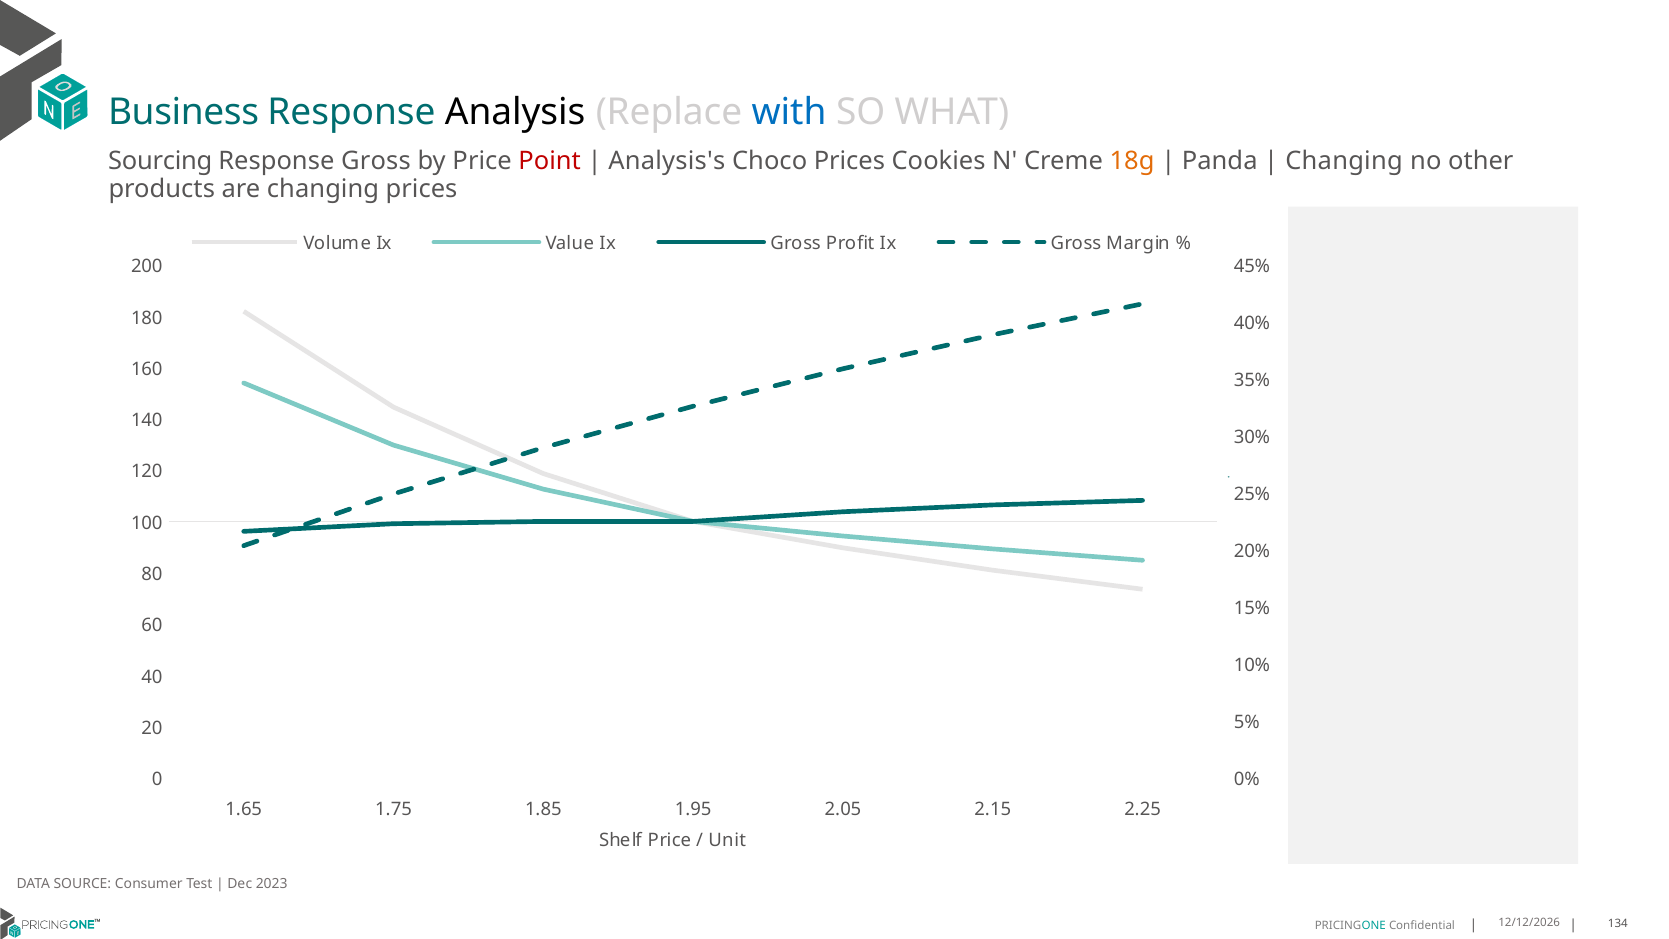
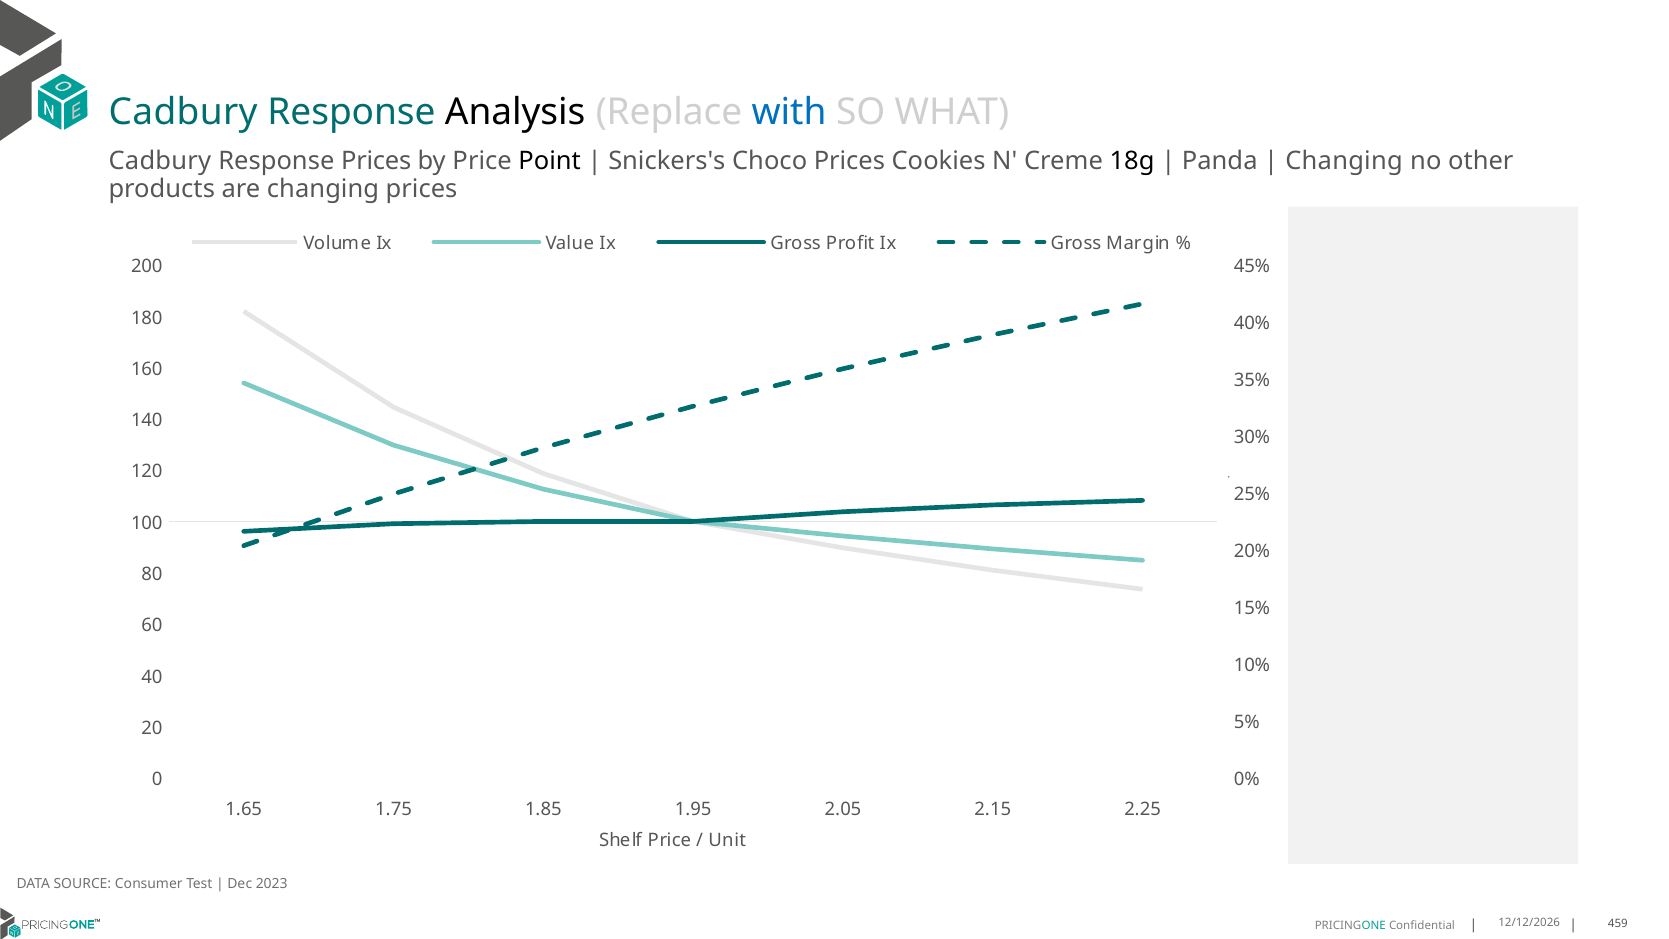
Business: Business -> Cadbury (183, 112)
Sourcing: Sourcing -> Cadbury (160, 162)
Response Gross: Gross -> Prices (376, 162)
Point colour: red -> black (550, 162)
Analysis's: Analysis's -> Snickers's (667, 162)
18g colour: orange -> black (1132, 162)
134: 134 -> 459 (1618, 923)
